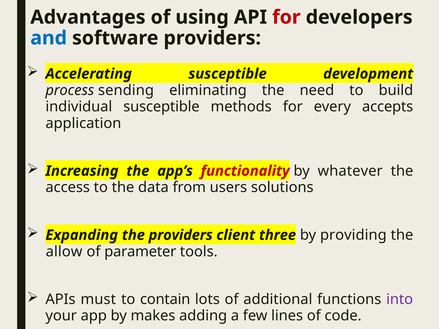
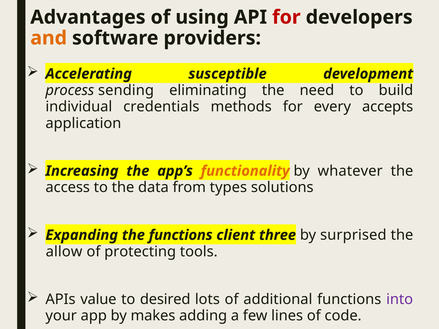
and colour: blue -> orange (49, 38)
individual susceptible: susceptible -> credentials (161, 107)
functionality colour: red -> orange (245, 171)
users: users -> types (228, 188)
the providers: providers -> functions (181, 235)
providing: providing -> surprised (353, 235)
parameter: parameter -> protecting (140, 252)
must: must -> value (98, 299)
contain: contain -> desired (165, 299)
